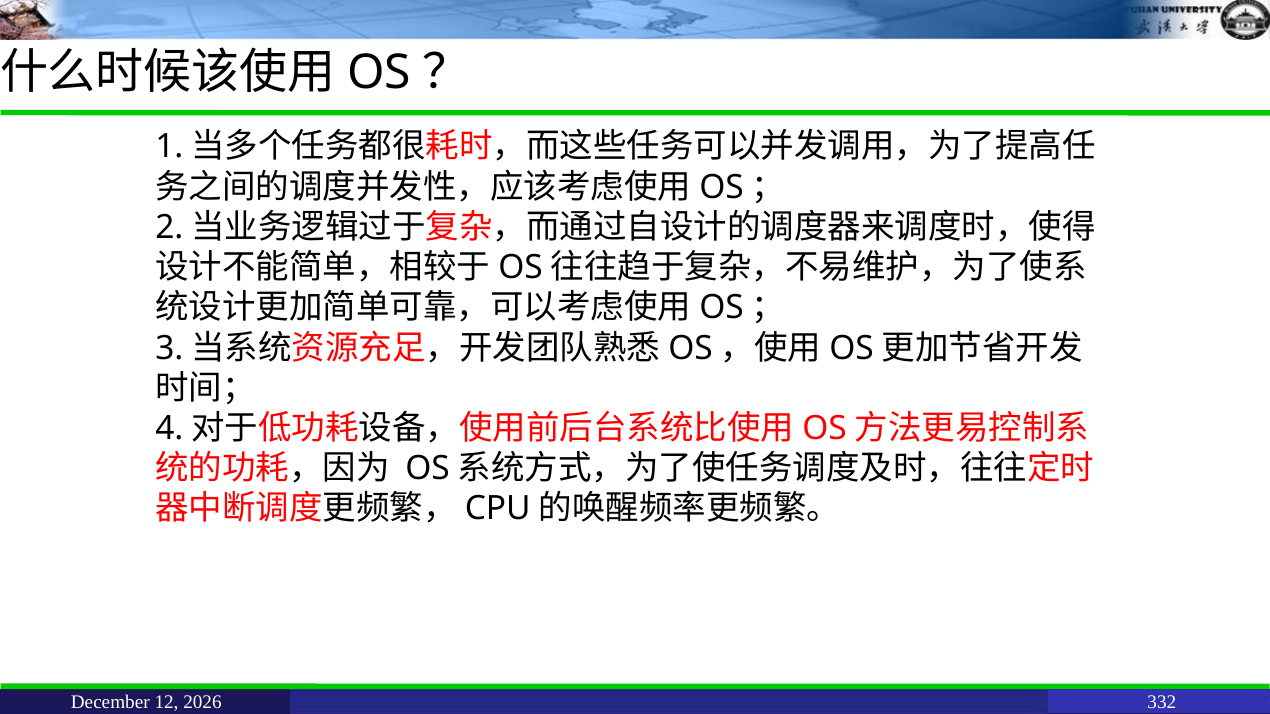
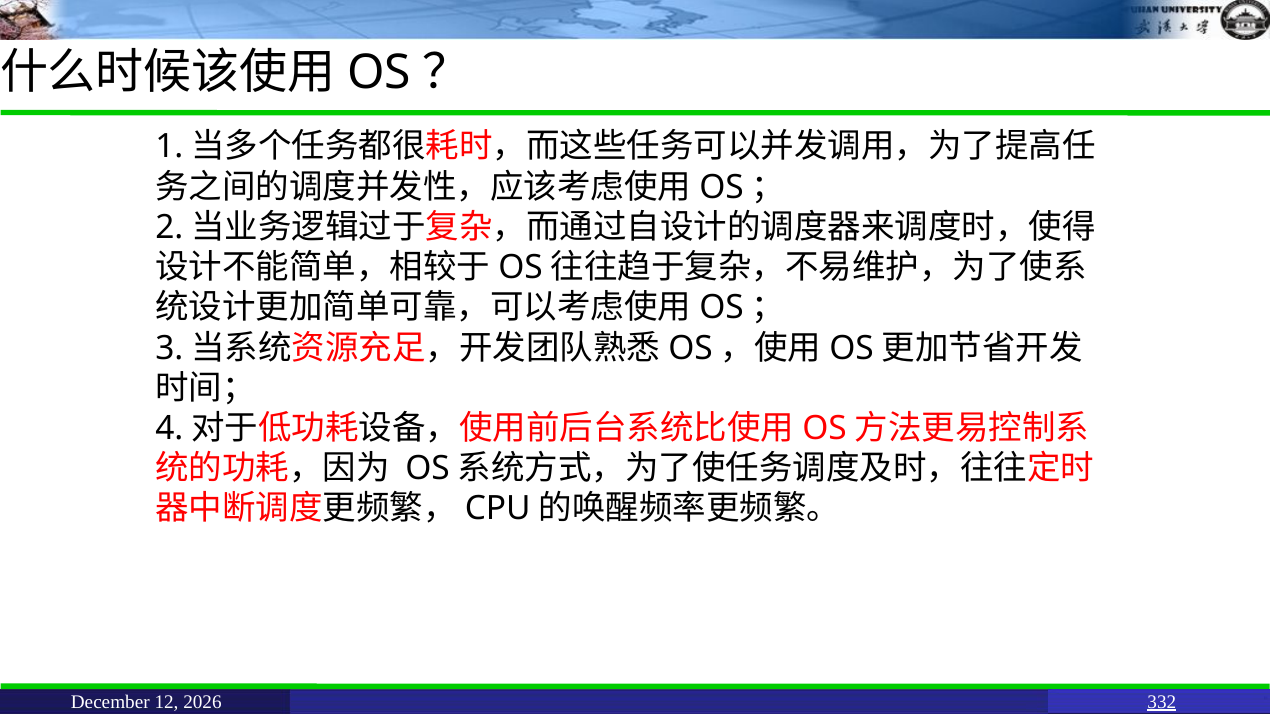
332 underline: none -> present (1162, 702)
